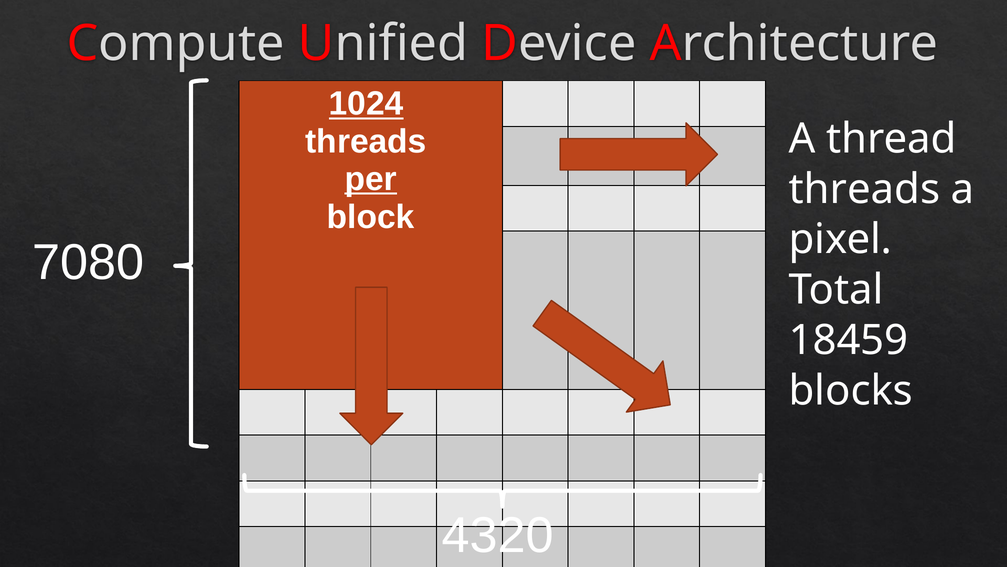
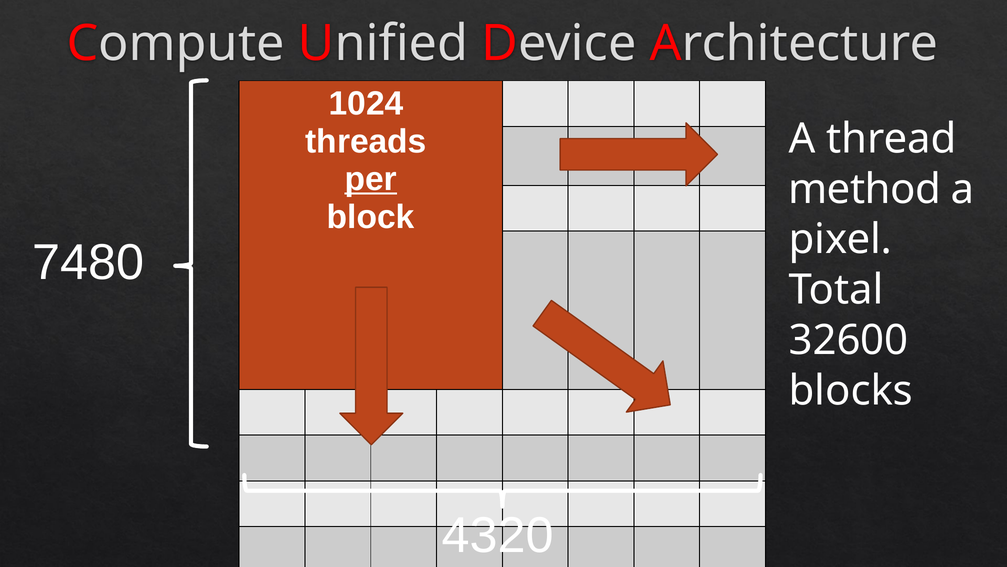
1024 underline: present -> none (366, 104)
threads: threads -> method (865, 189)
7080: 7080 -> 7480 (88, 263)
18459: 18459 -> 32600 (849, 340)
